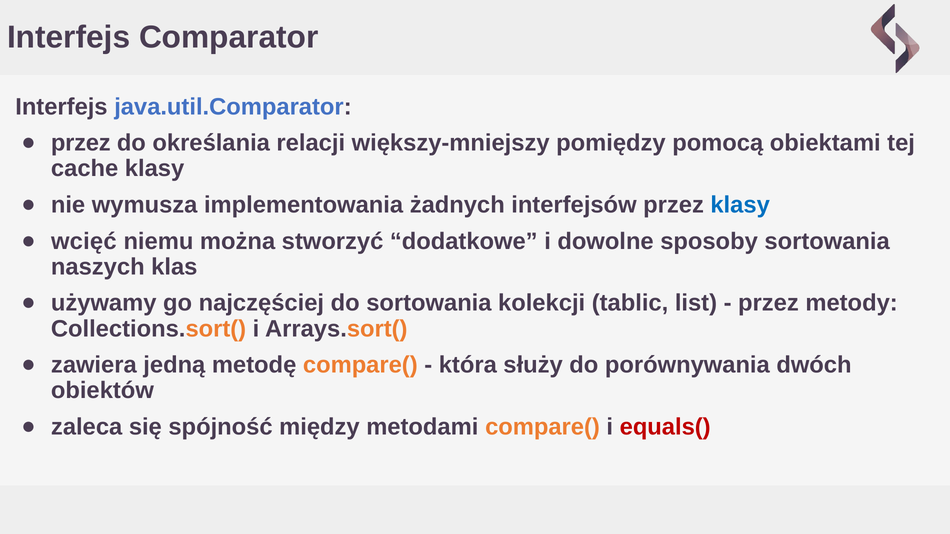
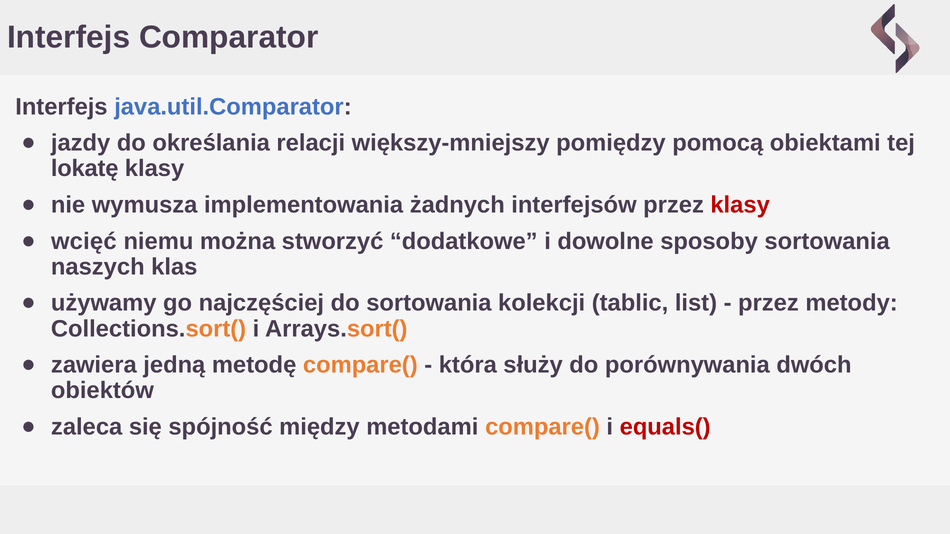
przez: przez -> jazdy (81, 143)
cache: cache -> lokatę (85, 169)
klasy colour: blue -> red (740, 205)
